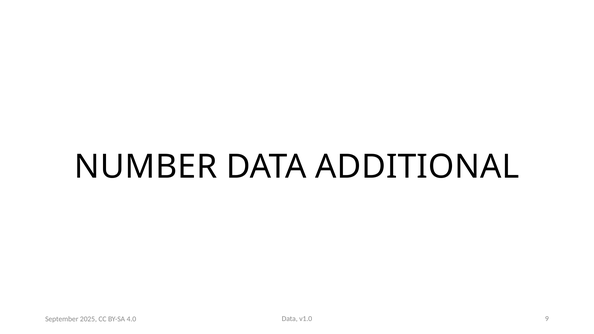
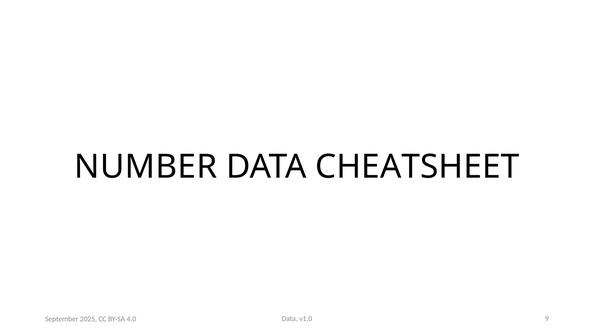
ADDITIONAL: ADDITIONAL -> CHEATSHEET (417, 167)
